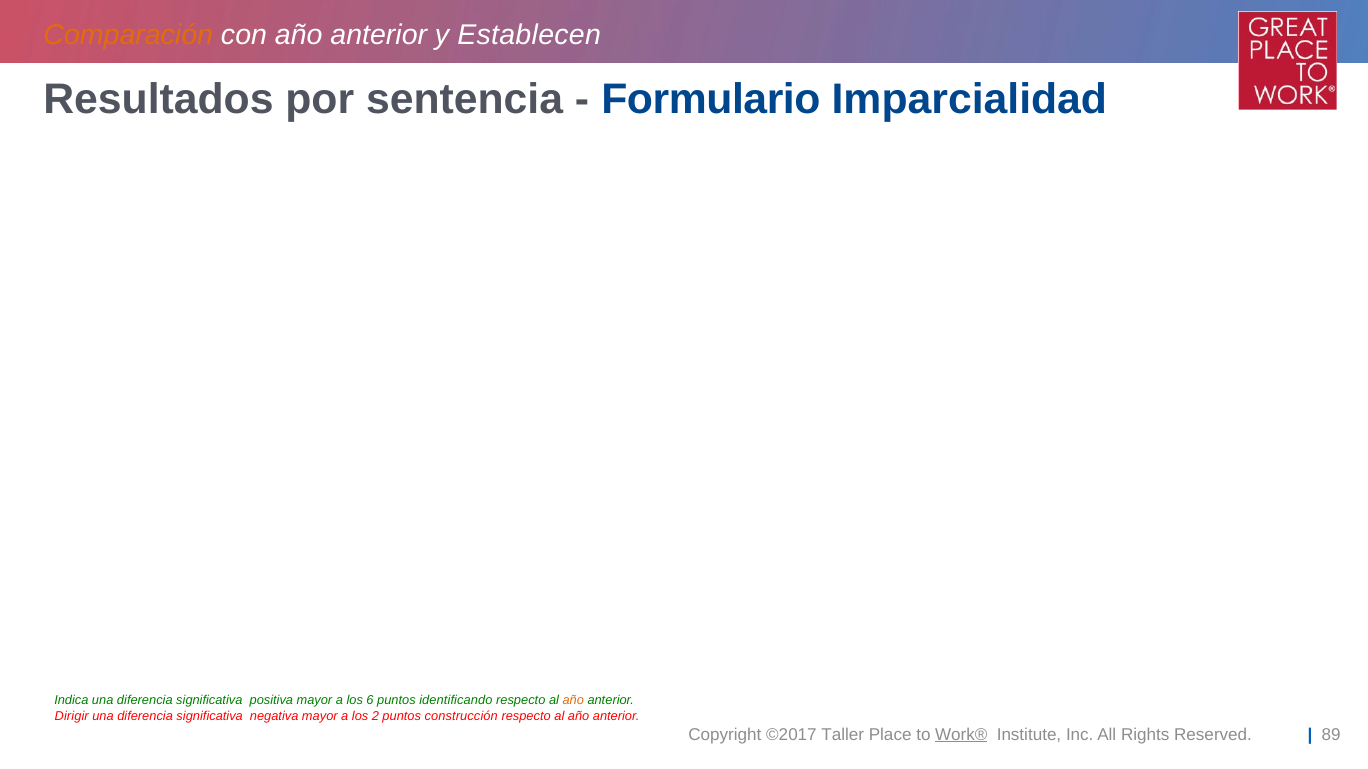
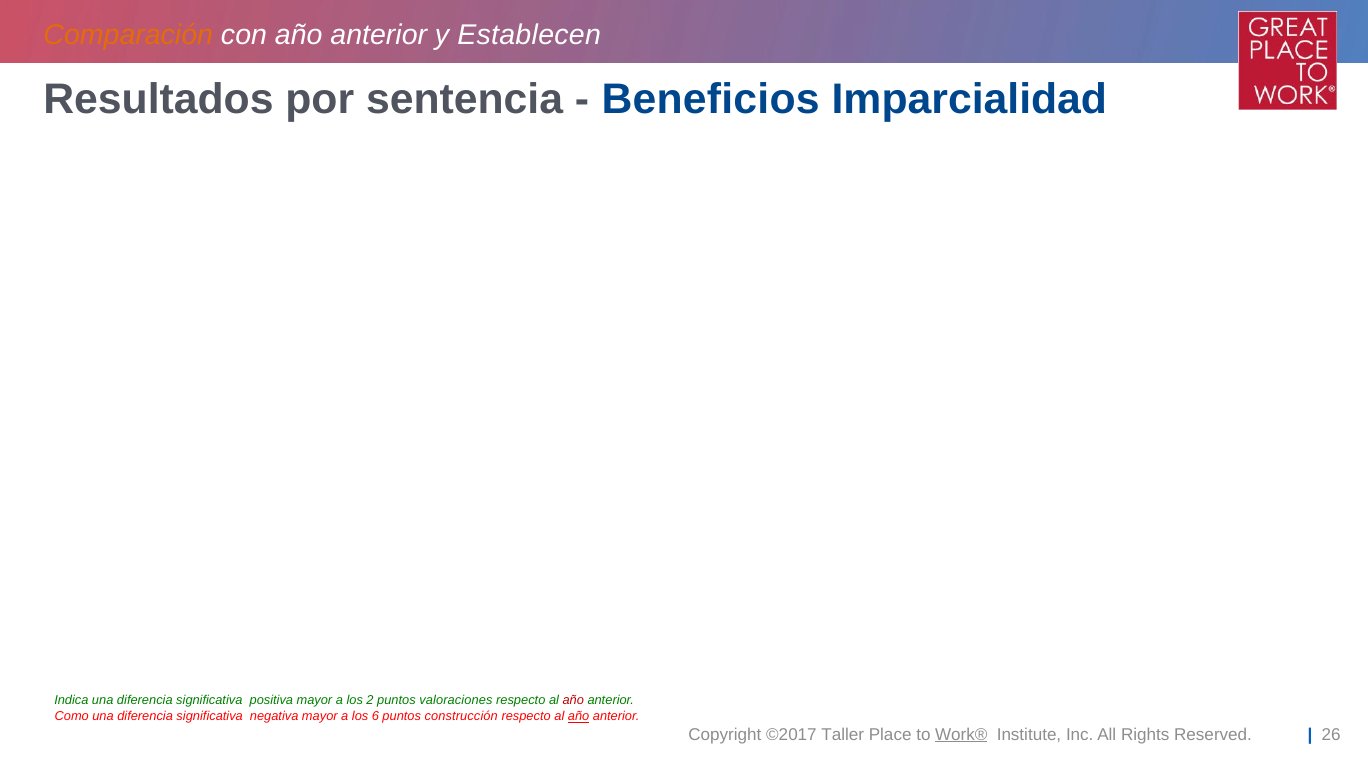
Formulario: Formulario -> Beneficios (711, 99)
6: 6 -> 2 (370, 701)
identificando: identificando -> valoraciones (456, 701)
año colour: orange -> red (573, 701)
Dirigir: Dirigir -> Como (72, 717)
2: 2 -> 6 (375, 717)
año underline: none -> present (579, 717)
89: 89 -> 26 (1331, 735)
